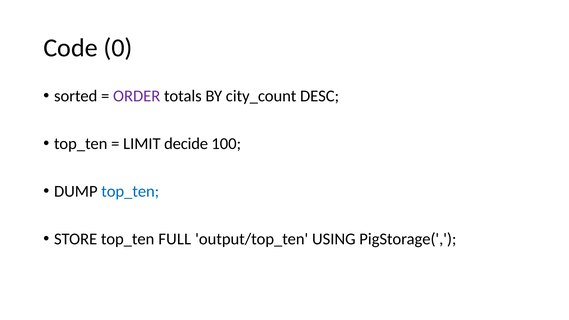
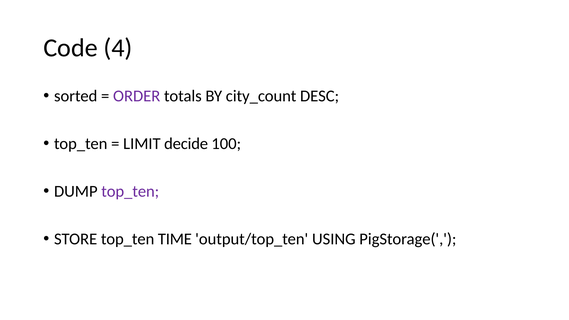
0: 0 -> 4 (118, 48)
top_ten colour: blue -> purple (130, 191)
FULL: FULL -> TIME (175, 239)
